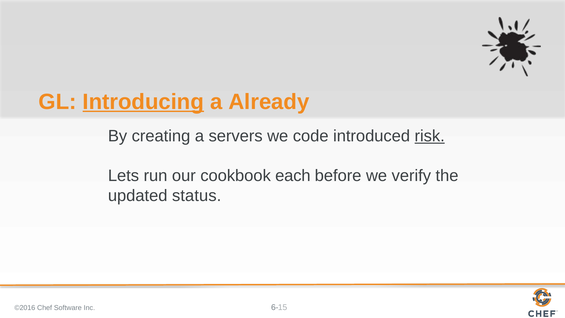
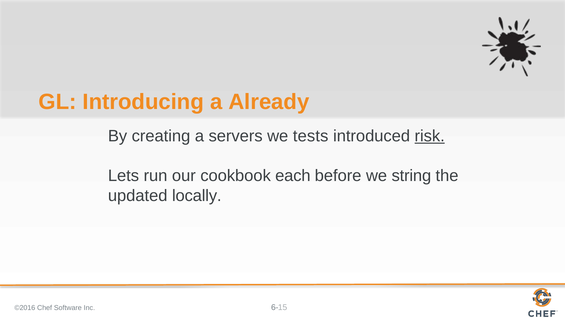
Introducing underline: present -> none (143, 102)
code: code -> tests (311, 136)
verify: verify -> string (411, 176)
status: status -> locally (197, 195)
